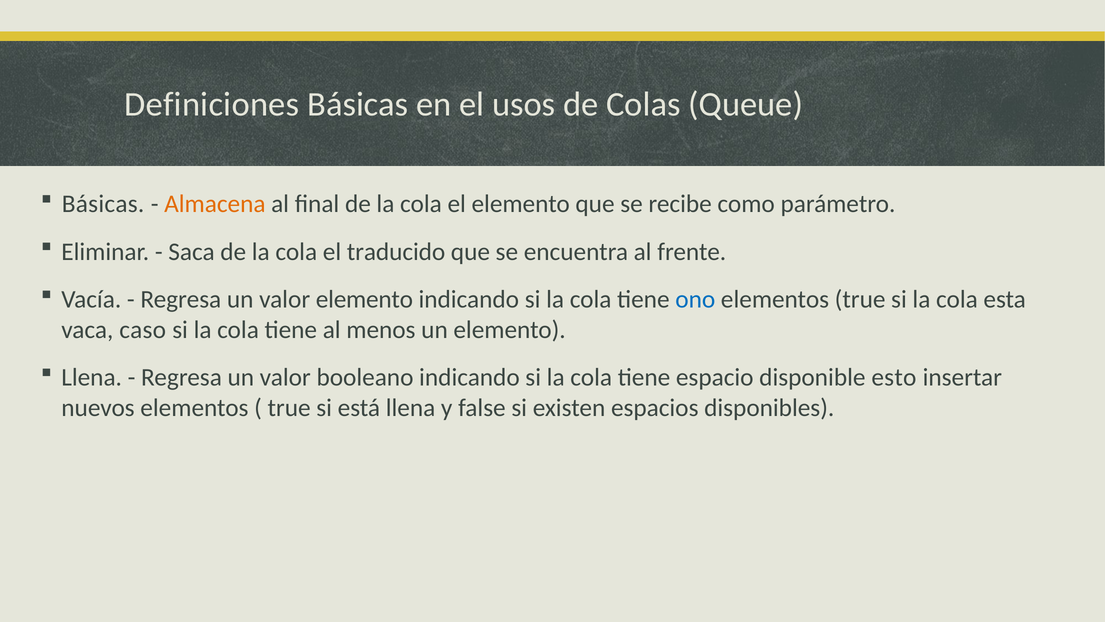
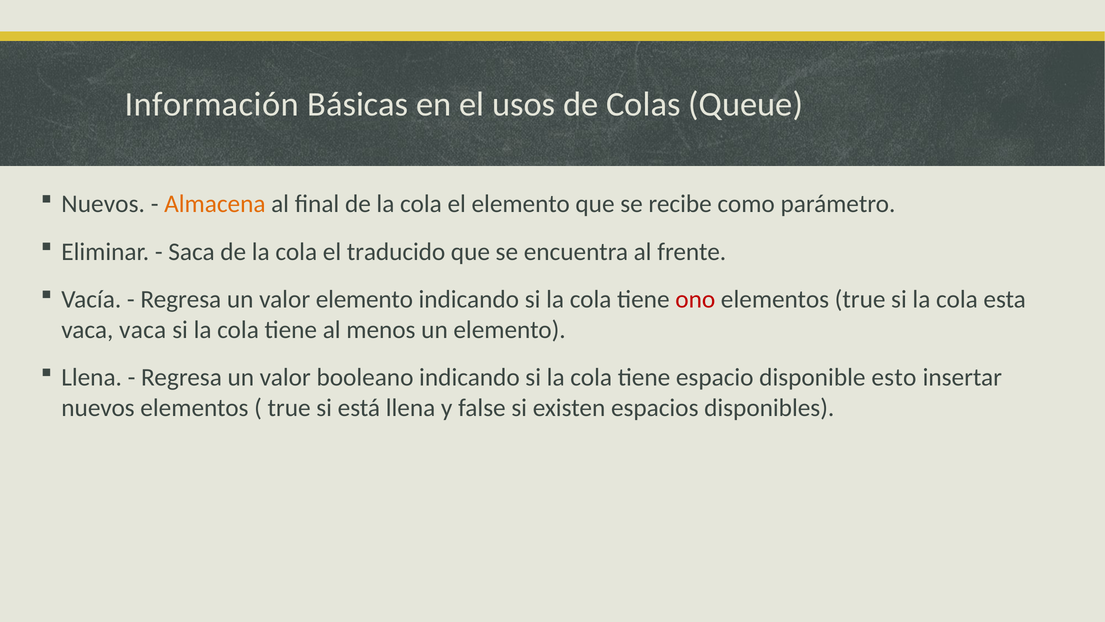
Definiciones: Definiciones -> Información (212, 104)
Básicas: Básicas -> Nuevos (103, 204)
ono colour: blue -> red (695, 299)
vaca caso: caso -> vaca (143, 329)
